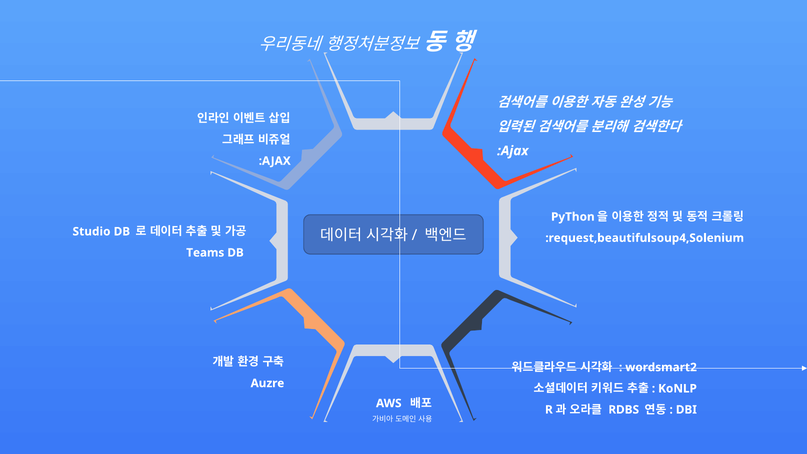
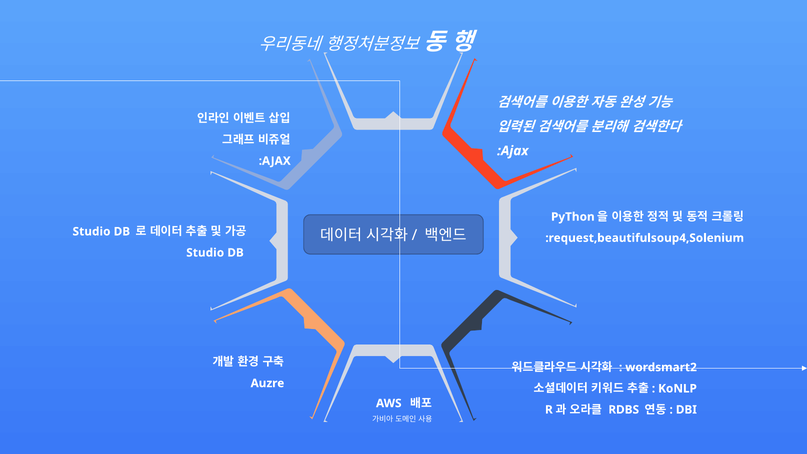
Teams: Teams -> Studio (205, 253)
